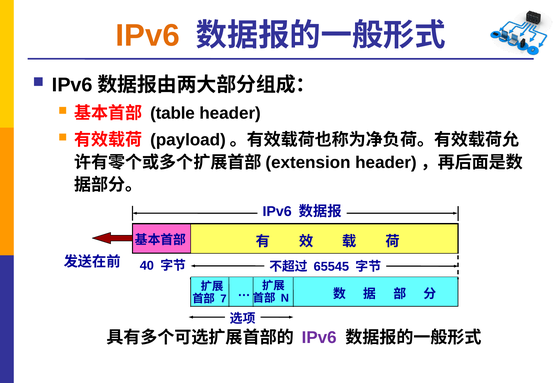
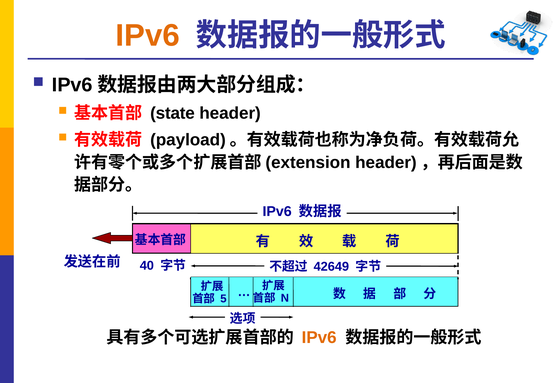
table: table -> state (172, 113)
65545: 65545 -> 42649 (331, 267)
7: 7 -> 5 (223, 299)
IPv6 colour: purple -> orange (319, 337)
